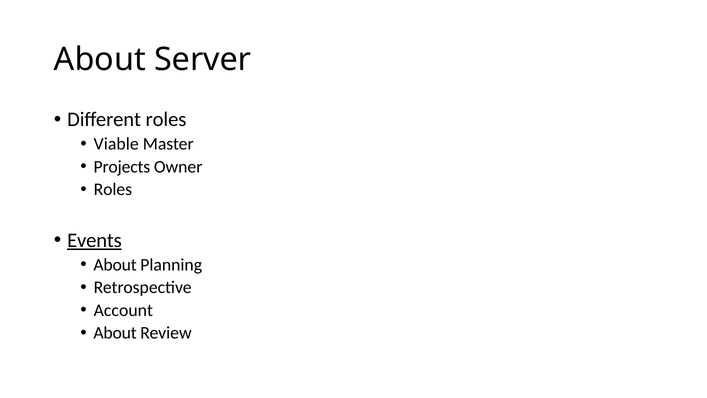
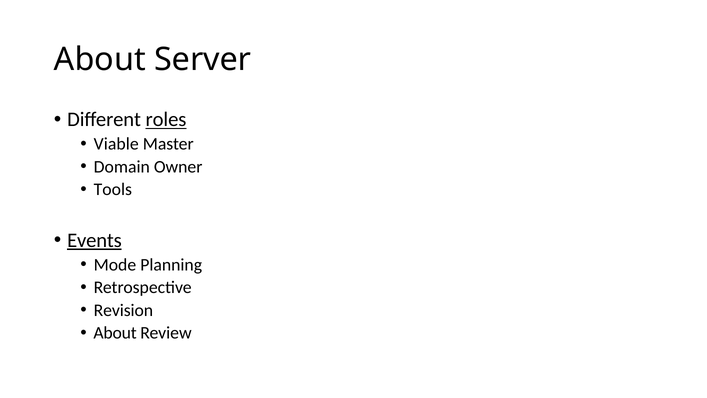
roles underline: none -> present (166, 120)
Projects: Projects -> Domain (122, 167)
Roles: Roles -> Tools (113, 189)
About: About -> Mode (115, 265)
Account: Account -> Revision (123, 310)
